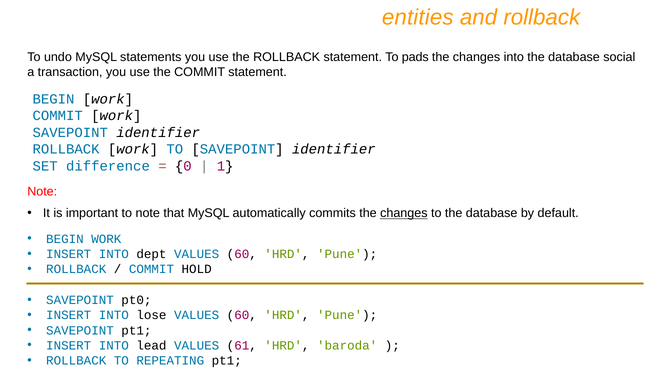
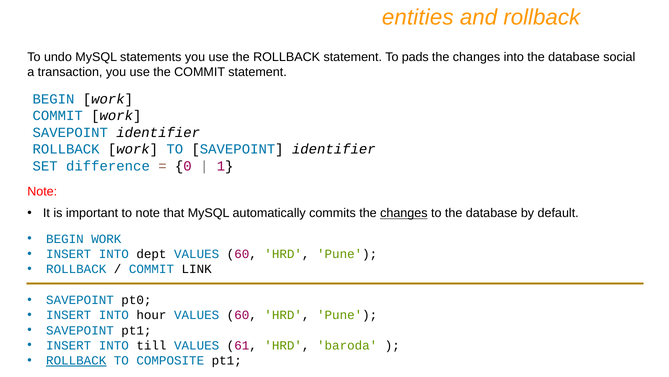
HOLD: HOLD -> LINK (197, 269)
lose: lose -> hour (151, 315)
lead: lead -> till (151, 345)
ROLLBACK underline: none -> present (76, 360)
REPEATING: REPEATING -> COMPOSITE (170, 360)
